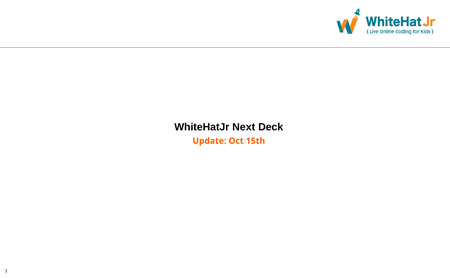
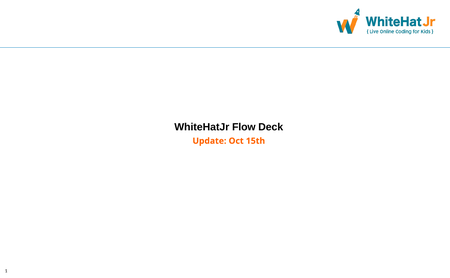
Next: Next -> Flow (244, 127)
